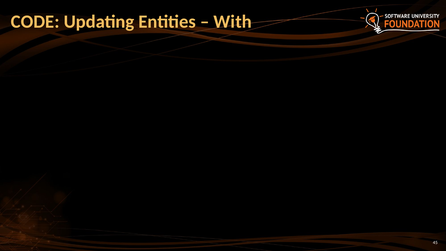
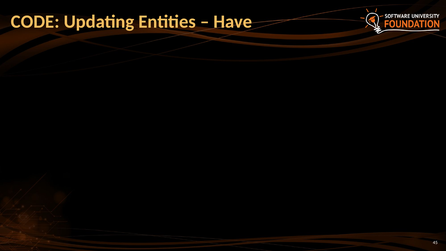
With: With -> Have (233, 22)
